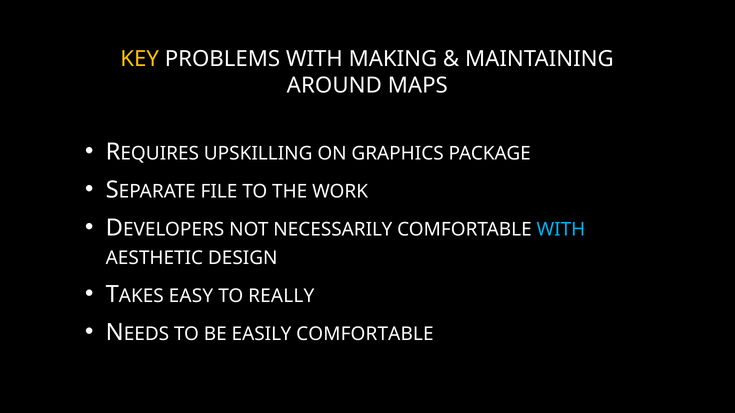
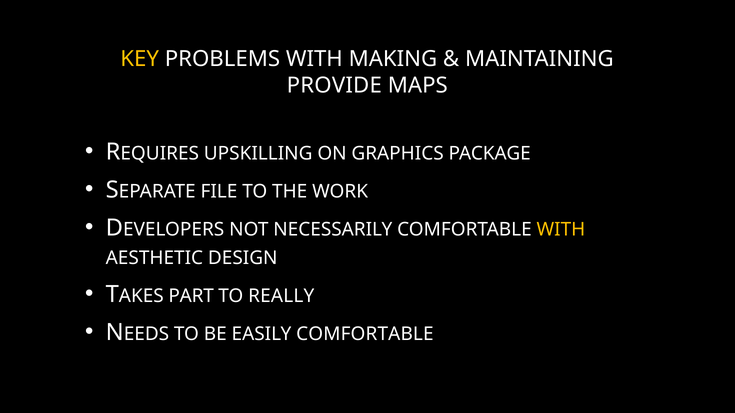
AROUND: AROUND -> PROVIDE (334, 85)
WITH colour: light blue -> yellow (561, 230)
EASY: EASY -> PART (191, 296)
